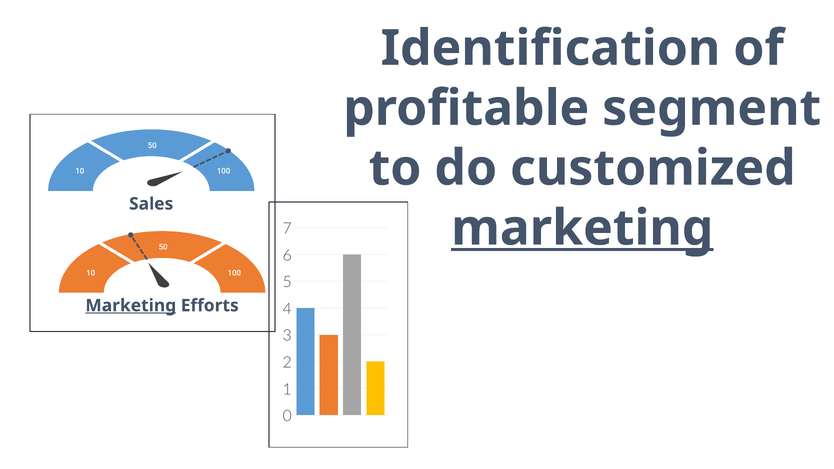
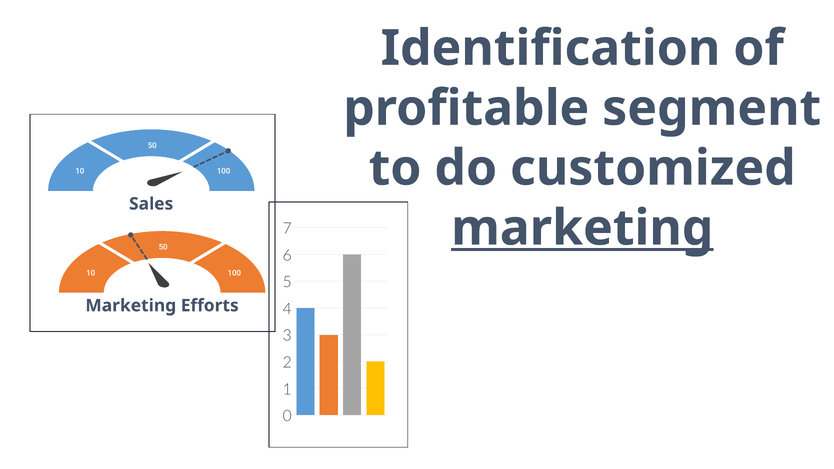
Marketing underline: present -> none (131, 306)
